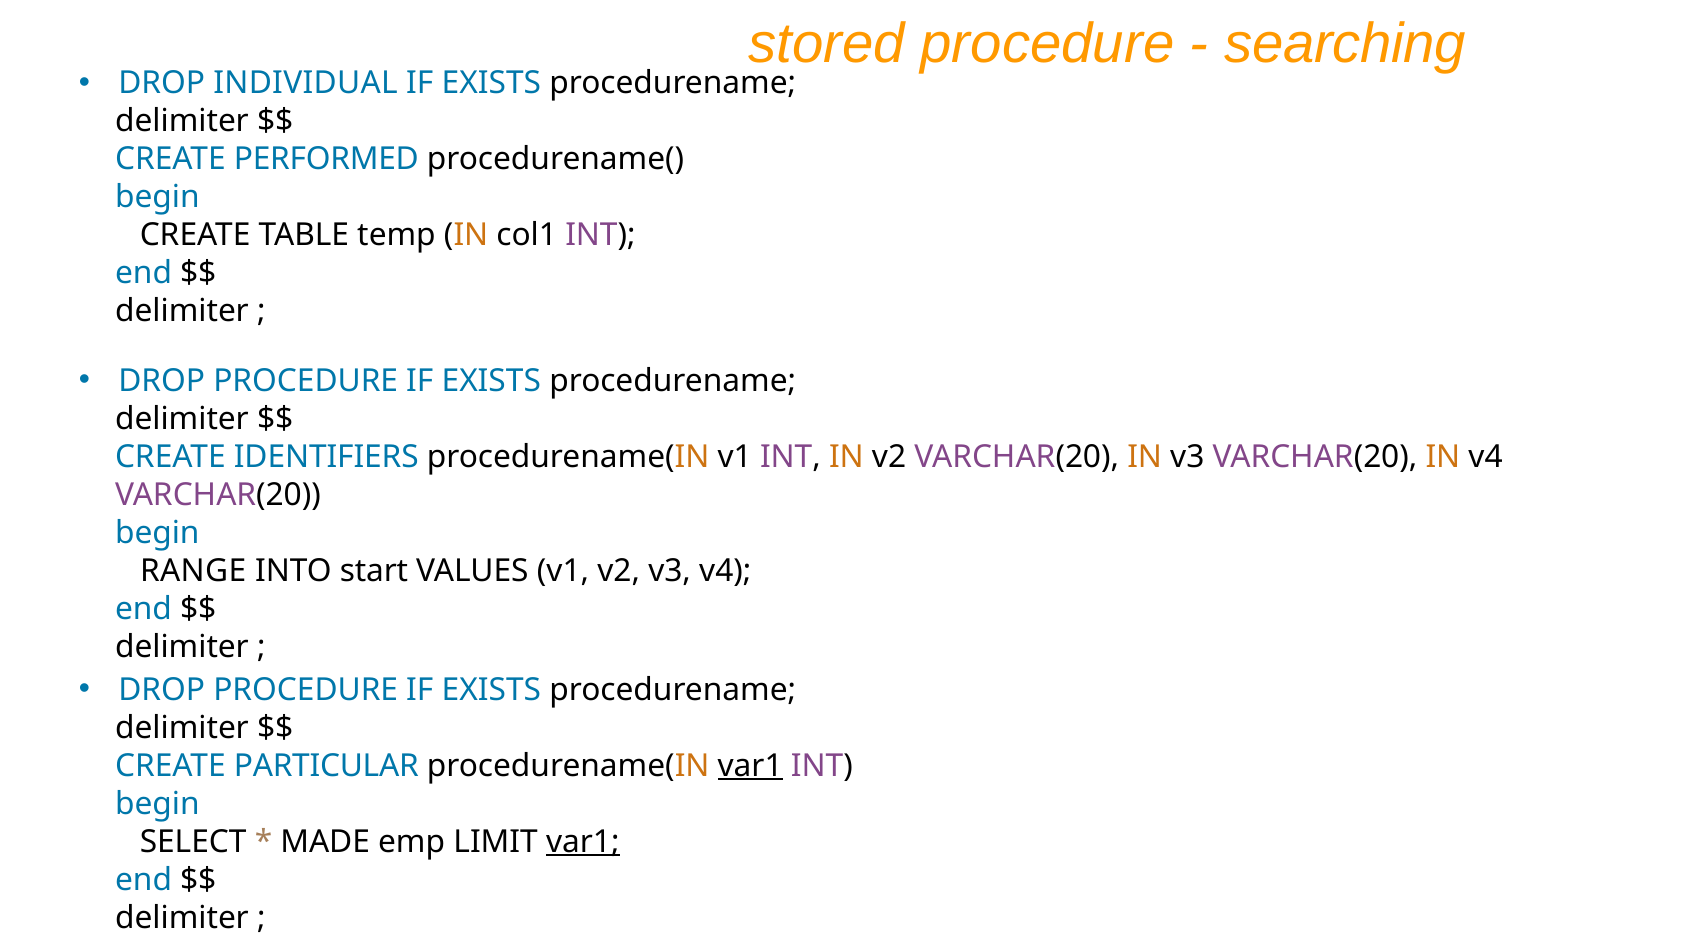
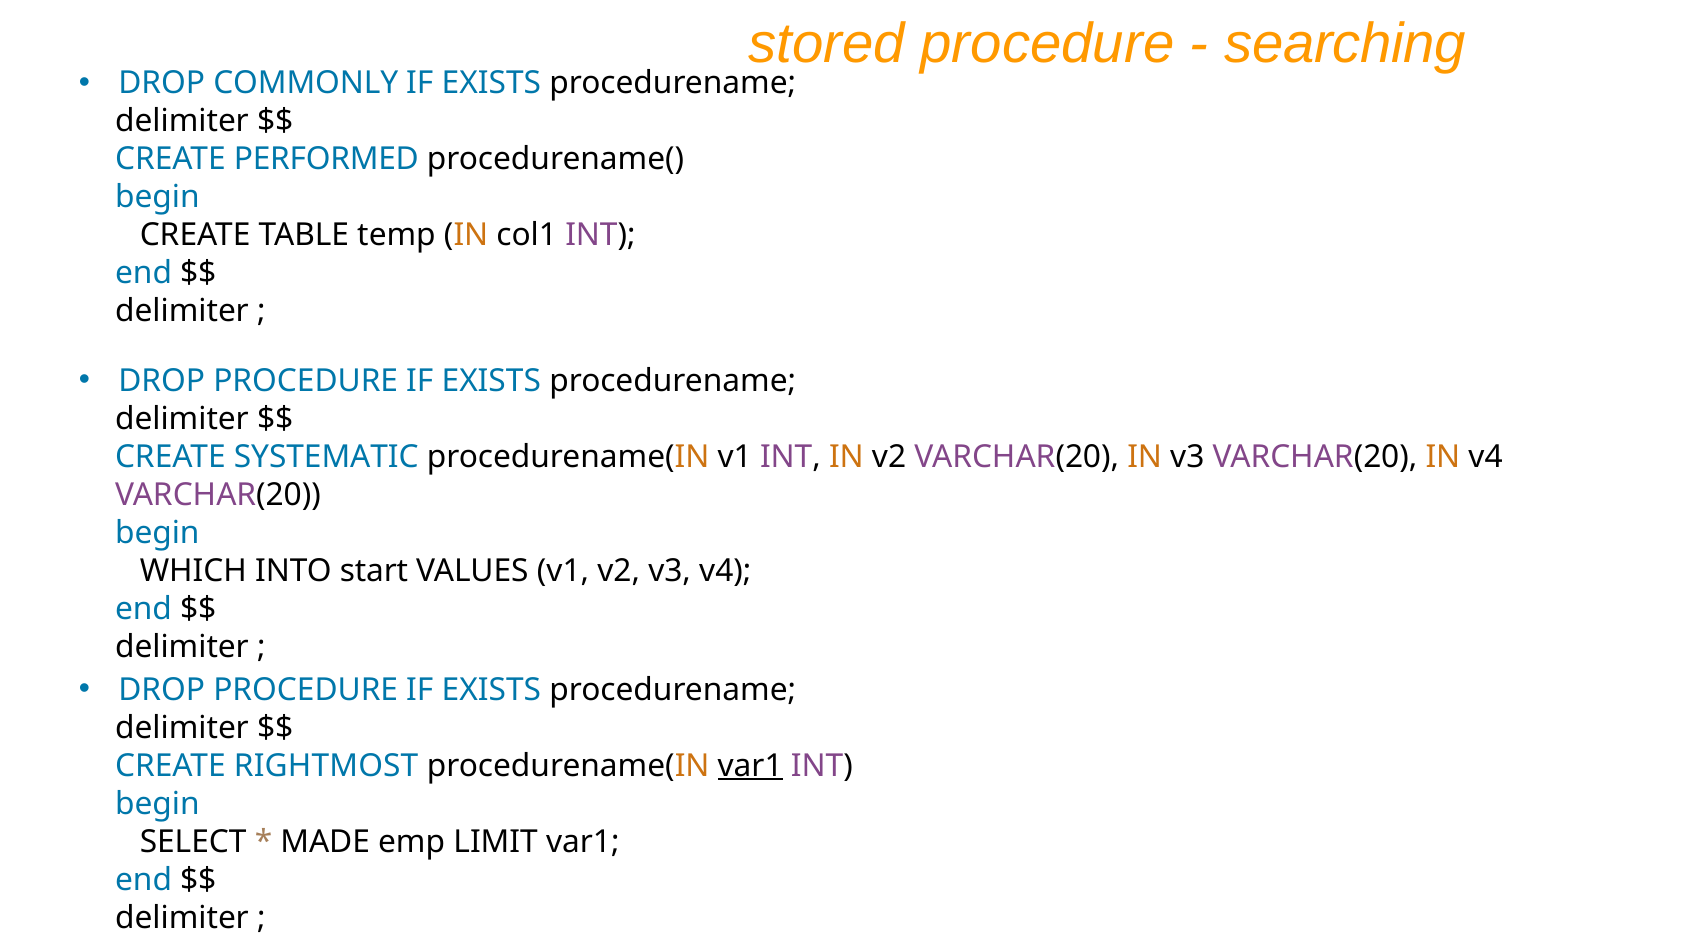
INDIVIDUAL: INDIVIDUAL -> COMMONLY (306, 84)
IDENTIFIERS: IDENTIFIERS -> SYSTEMATIC (326, 457)
RANGE: RANGE -> WHICH (193, 571)
PARTICULAR: PARTICULAR -> RIGHTMOST (326, 766)
var1 underline: present -> none (583, 842)
